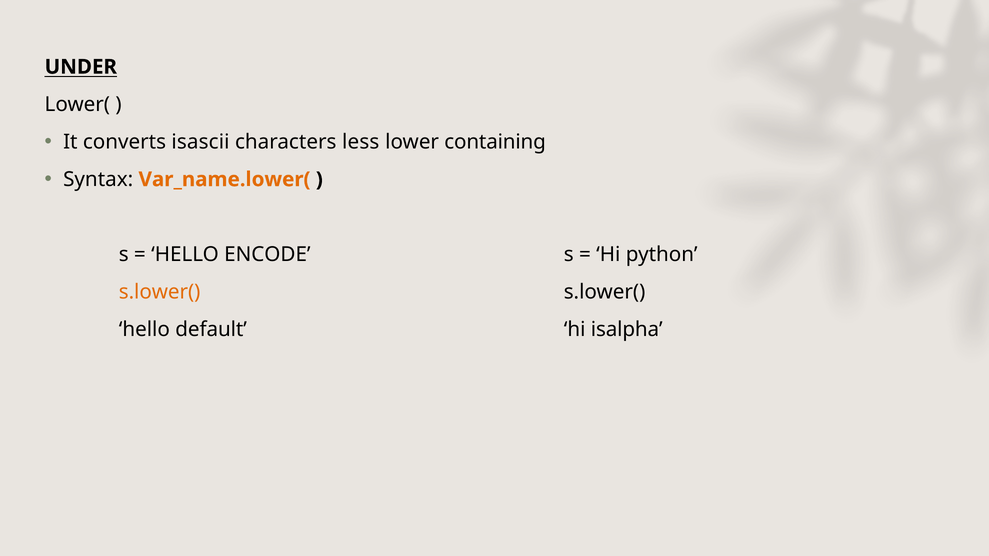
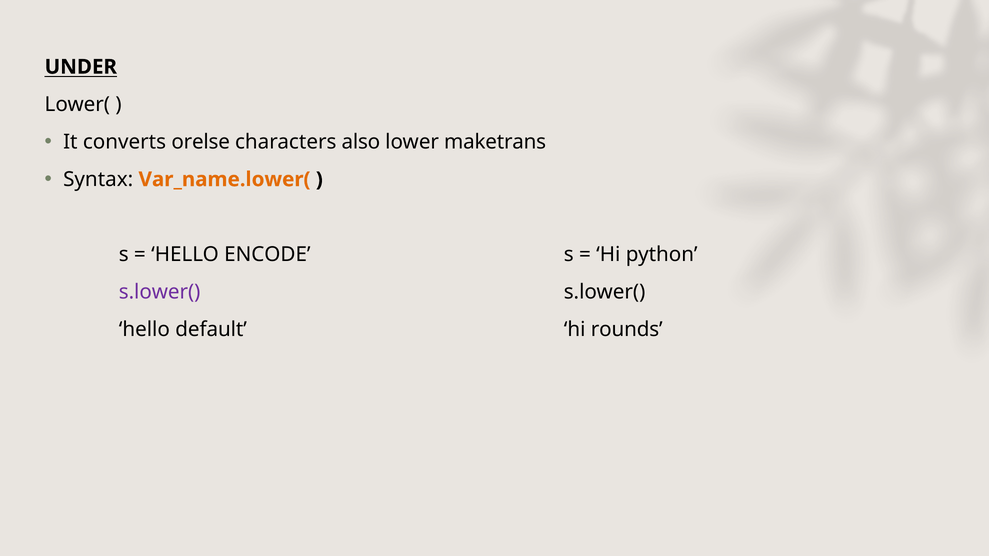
isascii: isascii -> orelse (201, 142)
less: less -> also (361, 142)
containing: containing -> maketrans (495, 142)
s.lower( colour: orange -> purple (160, 292)
isalpha: isalpha -> rounds (627, 330)
